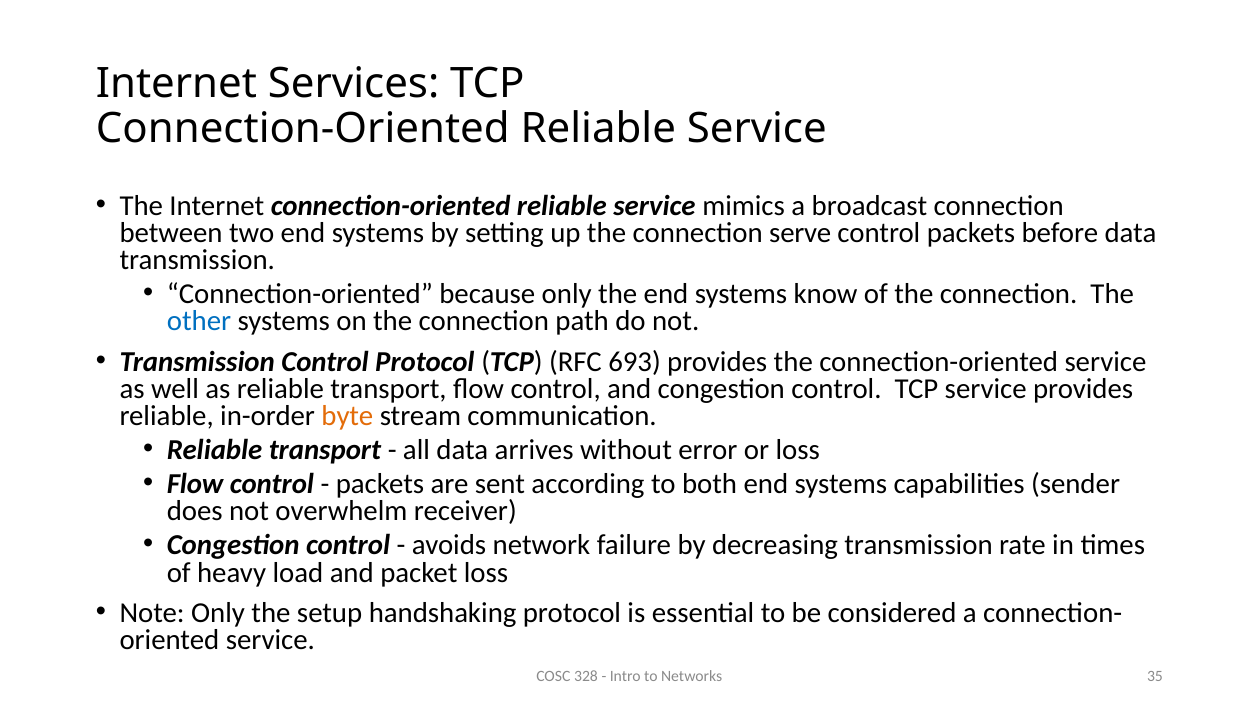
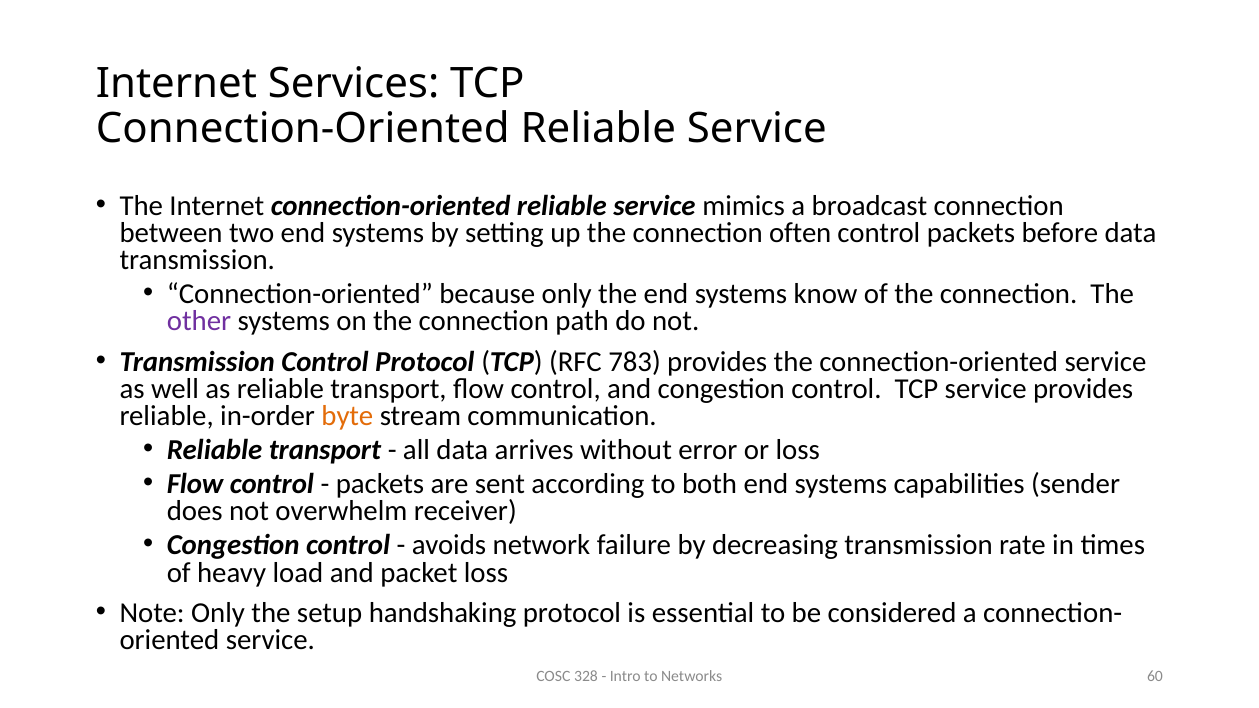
serve: serve -> often (800, 233)
other colour: blue -> purple (199, 321)
693: 693 -> 783 (635, 362)
35: 35 -> 60 (1155, 676)
